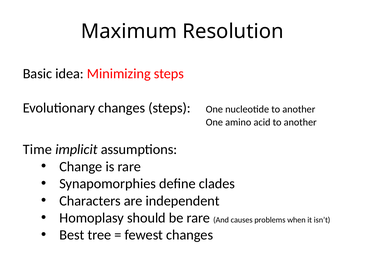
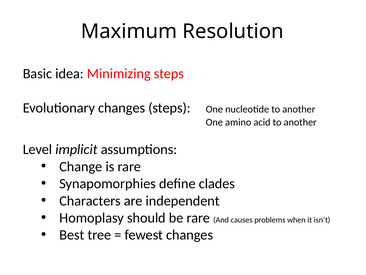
Time: Time -> Level (38, 149)
